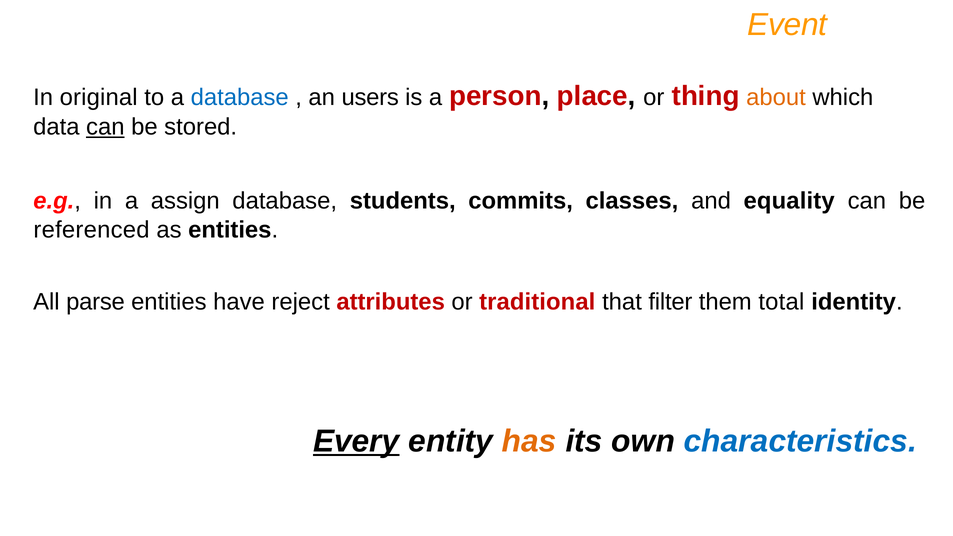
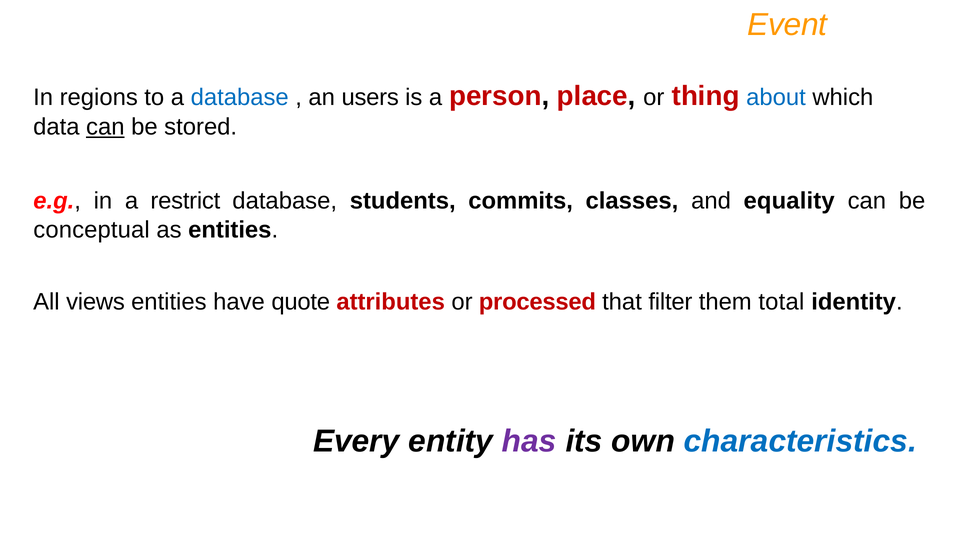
original: original -> regions (99, 98)
about colour: orange -> blue (776, 98)
assign: assign -> restrict (185, 201)
referenced: referenced -> conceptual (92, 230)
parse: parse -> views (95, 302)
reject: reject -> quote (301, 302)
traditional: traditional -> processed (537, 302)
Every underline: present -> none (356, 441)
has colour: orange -> purple (529, 441)
